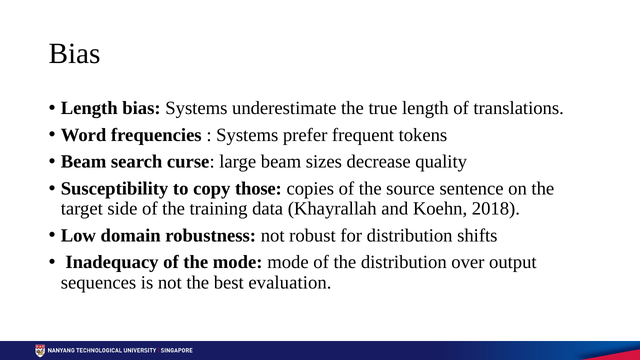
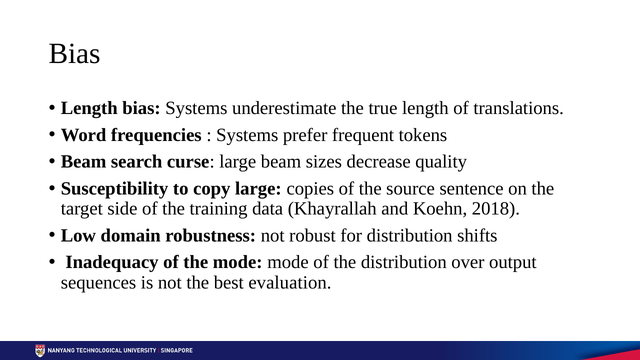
copy those: those -> large (258, 189)
